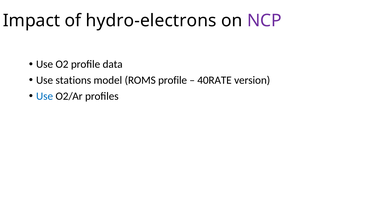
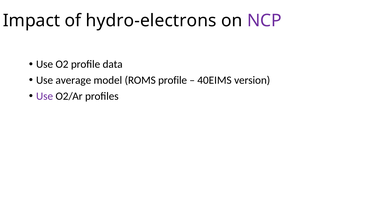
stations: stations -> average (73, 80)
40RATE: 40RATE -> 40EIMS (214, 80)
Use colour: blue -> purple (45, 96)
